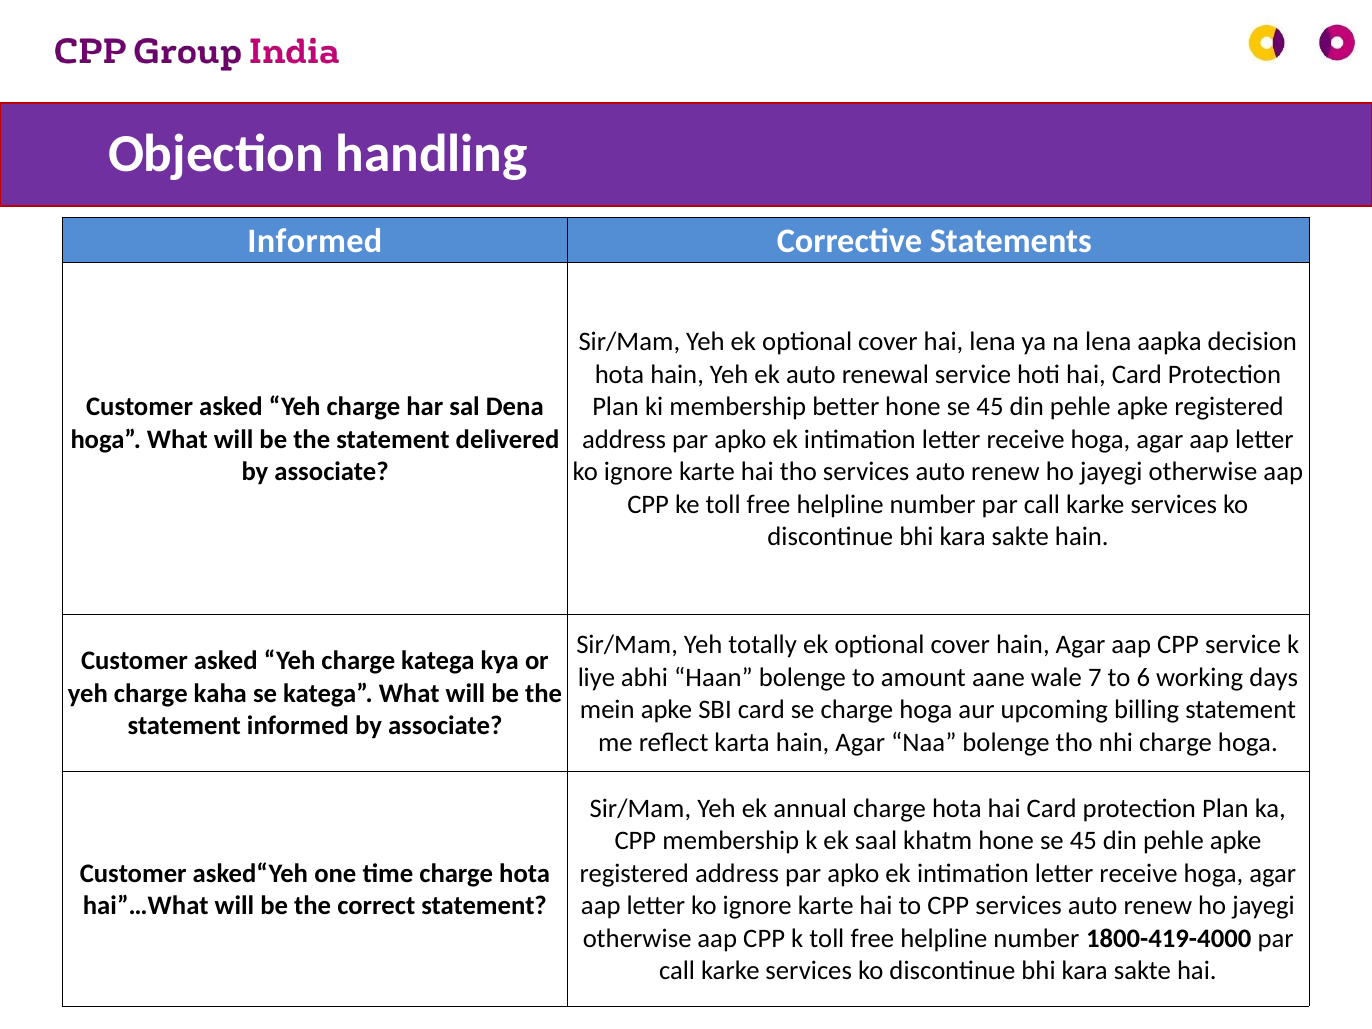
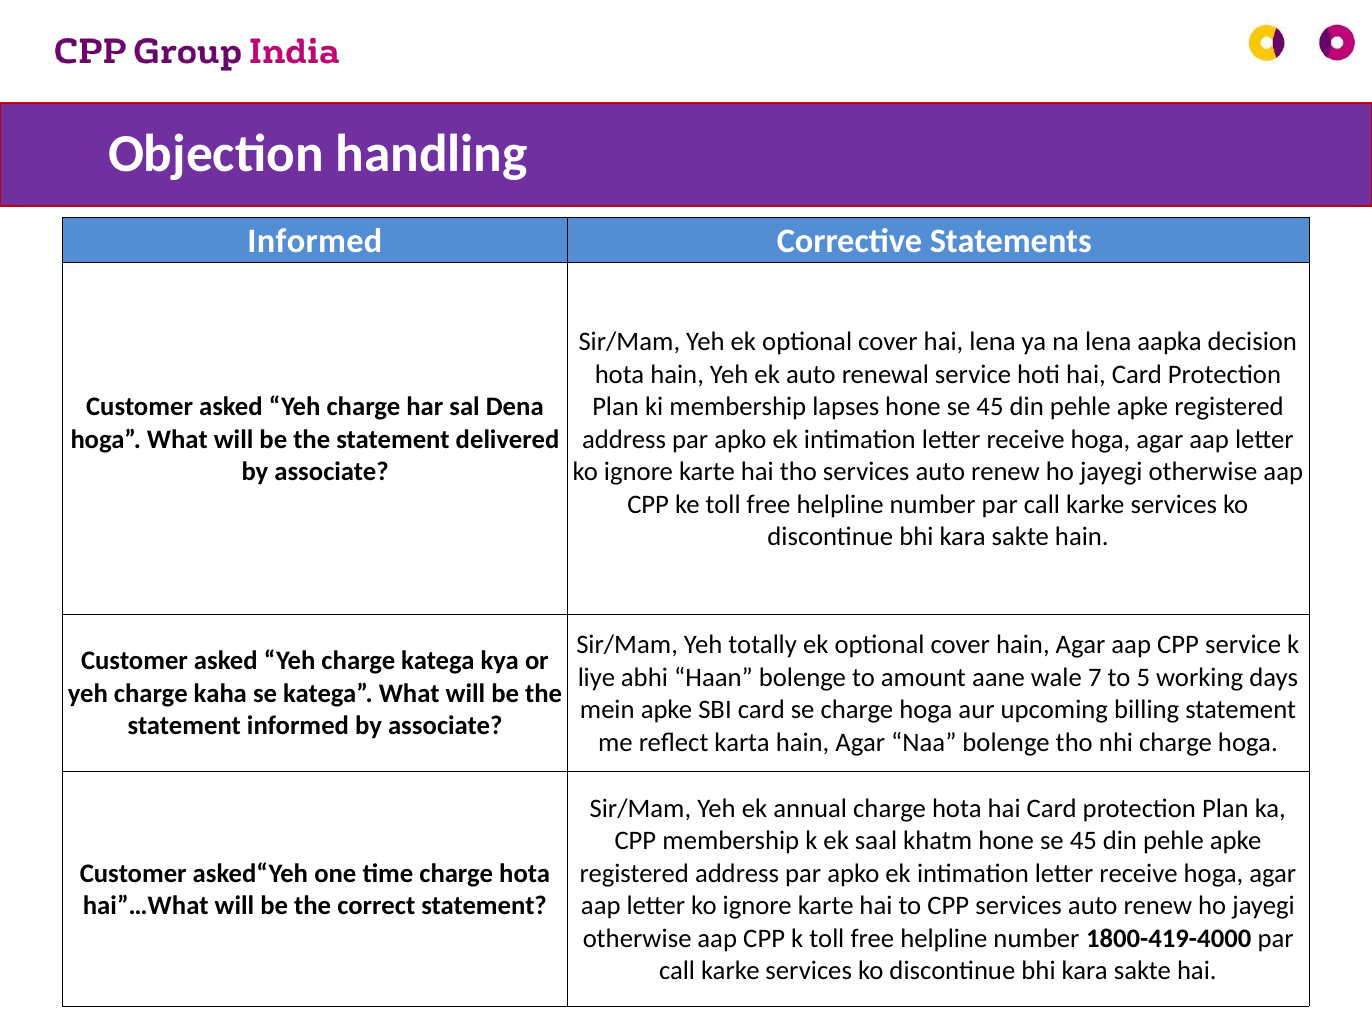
better: better -> lapses (846, 407)
6: 6 -> 5 (1143, 677)
